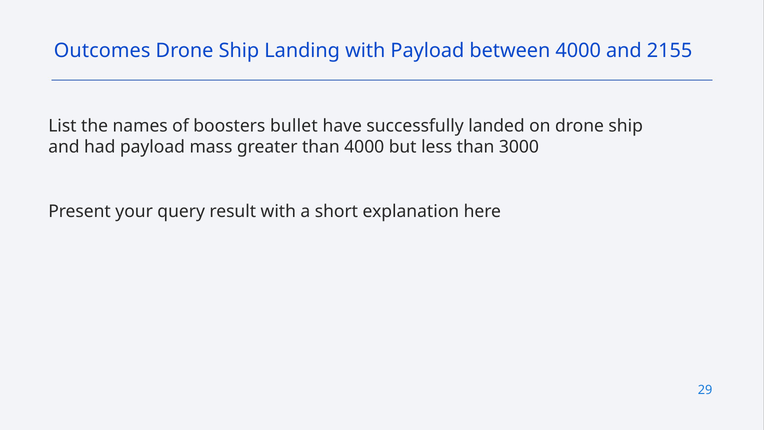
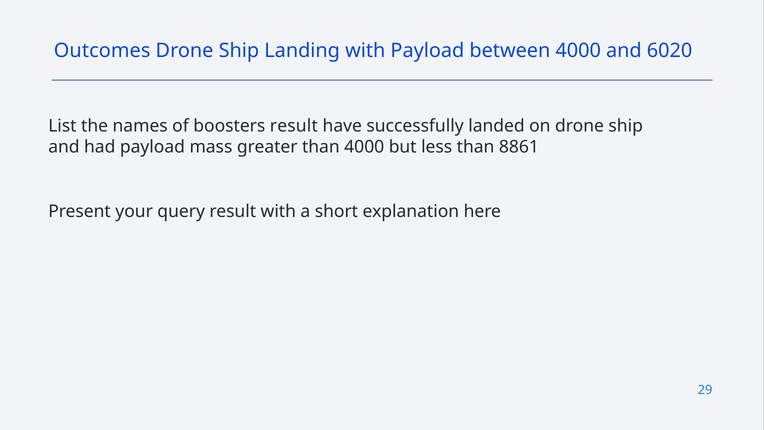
2155: 2155 -> 6020 (670, 51)
boosters bullet: bullet -> result (294, 126)
3000: 3000 -> 8861 (519, 147)
